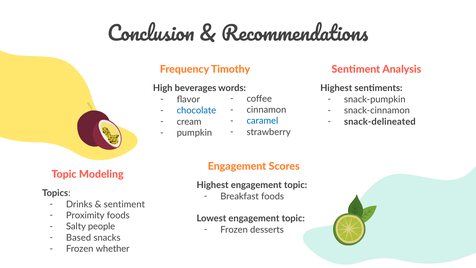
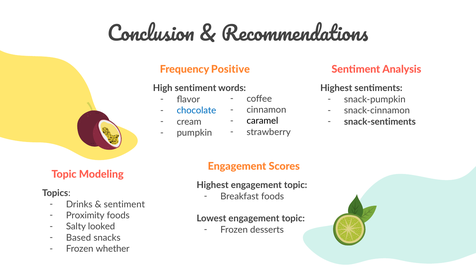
Timothy: Timothy -> Positive (230, 69)
High beverages: beverages -> sentiment (196, 88)
caramel colour: blue -> black (262, 121)
snack-delineated: snack-delineated -> snack-sentiments (380, 122)
people: people -> looked (102, 226)
